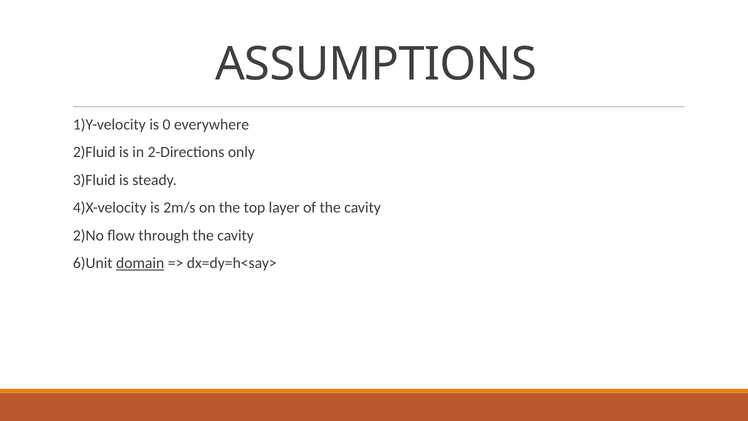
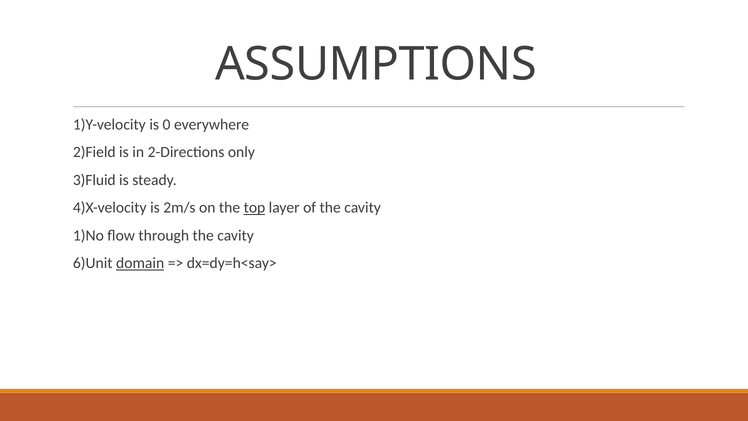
2)Fluid: 2)Fluid -> 2)Field (94, 152)
top underline: none -> present (254, 208)
2)No: 2)No -> 1)No (88, 235)
